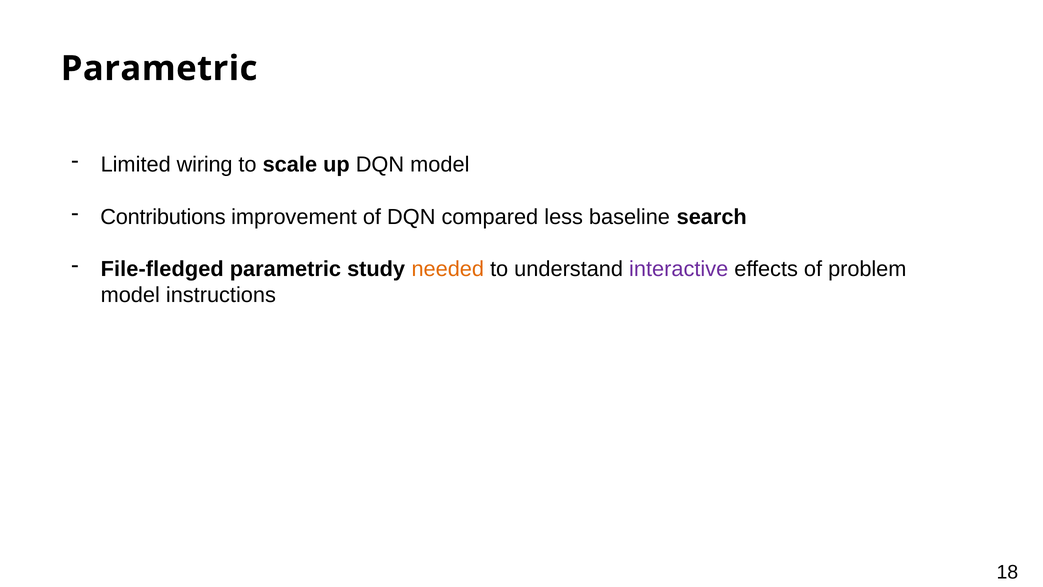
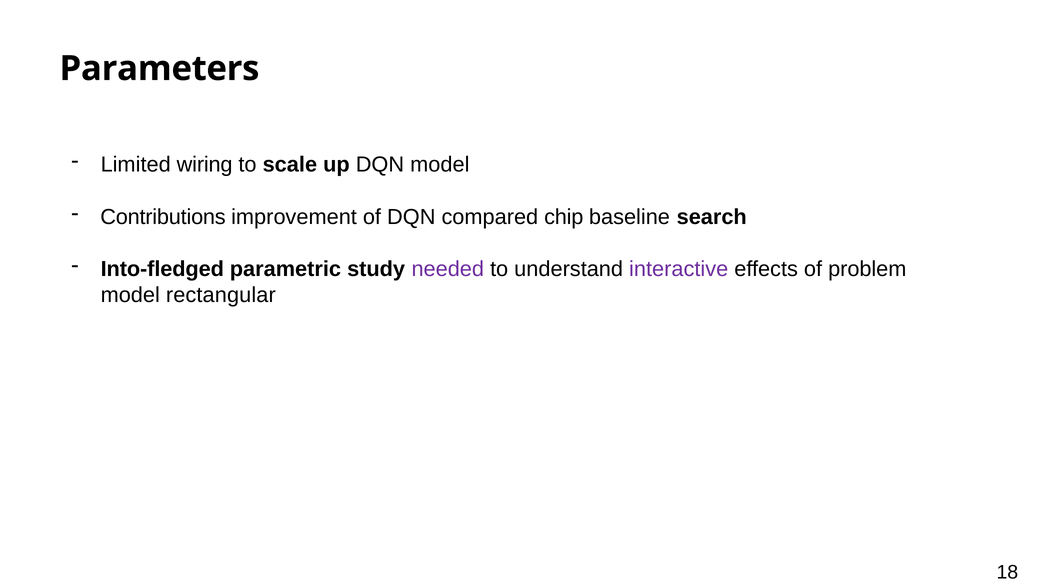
Parametric: Parametric -> Parameters (159, 69)
less: less -> chip (564, 217)
File-fledged: File-fledged -> Into-fledged (162, 269)
needed colour: orange -> purple (448, 269)
instructions: instructions -> rectangular (221, 295)
